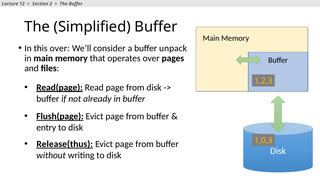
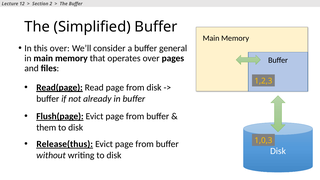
unpack: unpack -> general (173, 48)
entry: entry -> them (46, 128)
